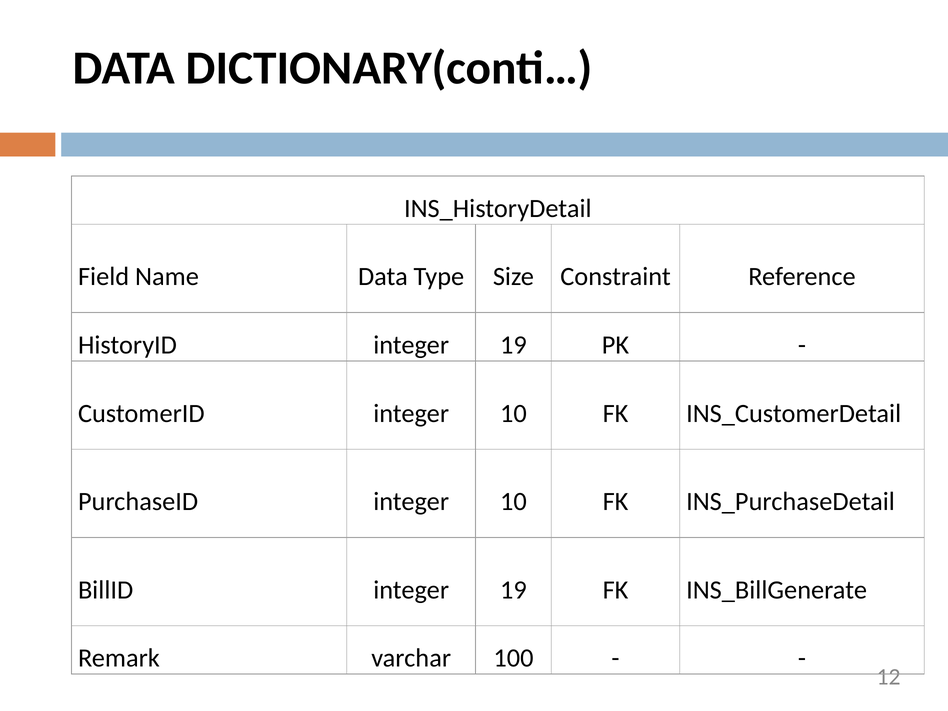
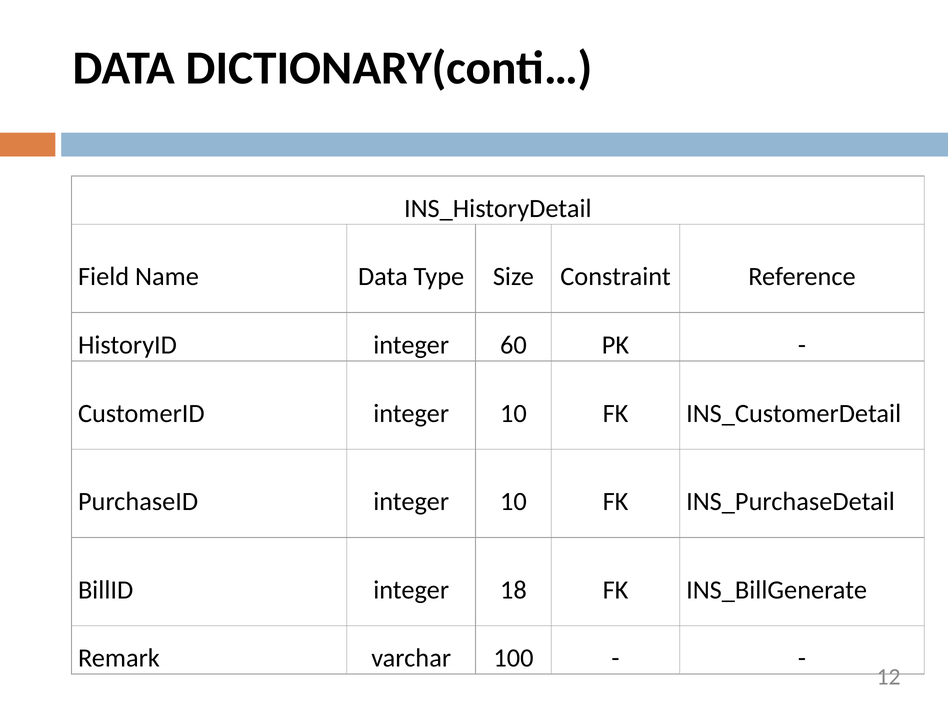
HistoryID integer 19: 19 -> 60 (513, 345)
BillID integer 19: 19 -> 18 (513, 590)
